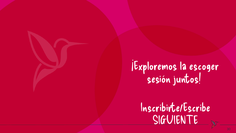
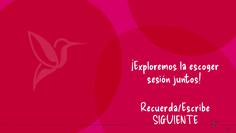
Inscribirte/Escribe: Inscribirte/Escribe -> Recuerda/Escribe (175, 107)
